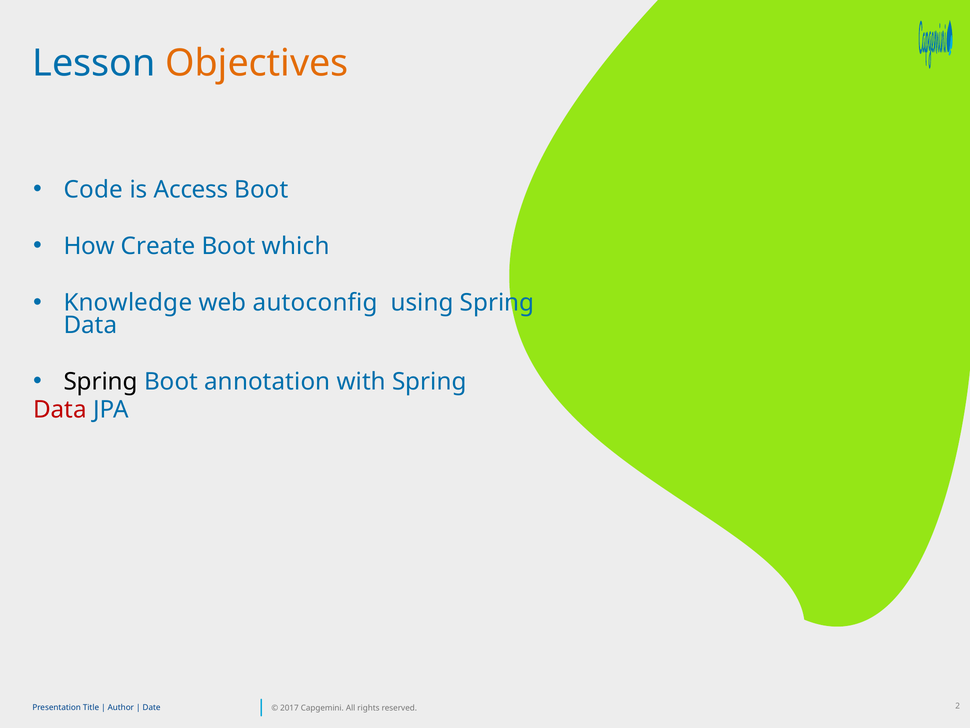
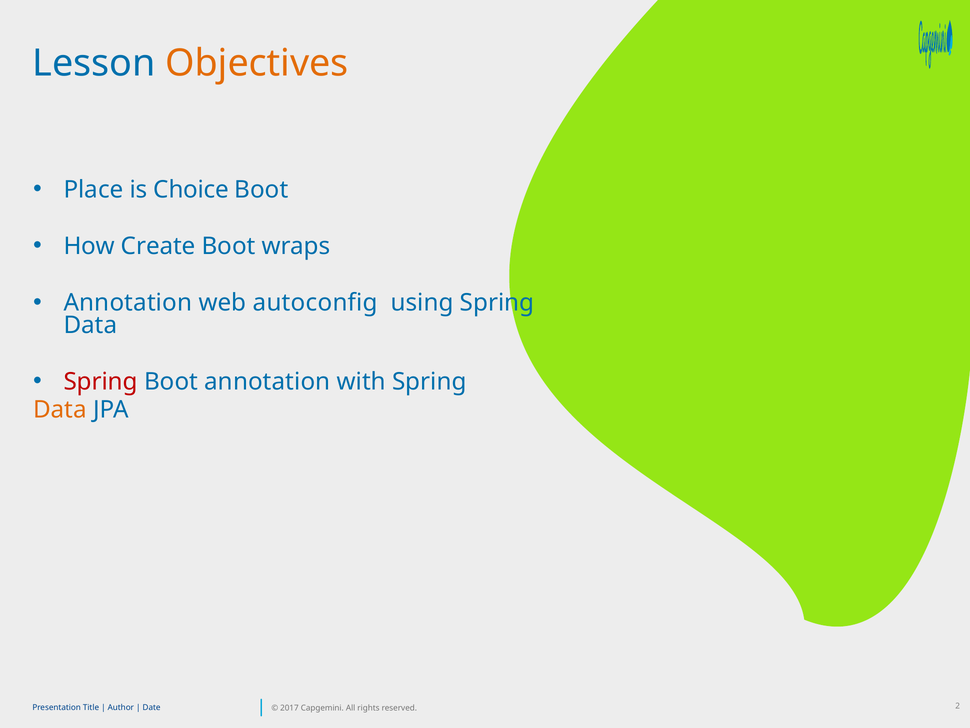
Code: Code -> Place (93, 189)
Access: Access -> Choice (191, 189)
which: which -> wraps (296, 246)
Knowledge: Knowledge -> Annotation (128, 303)
Spring colour: black -> red (101, 381)
Data colour: red -> orange (60, 410)
